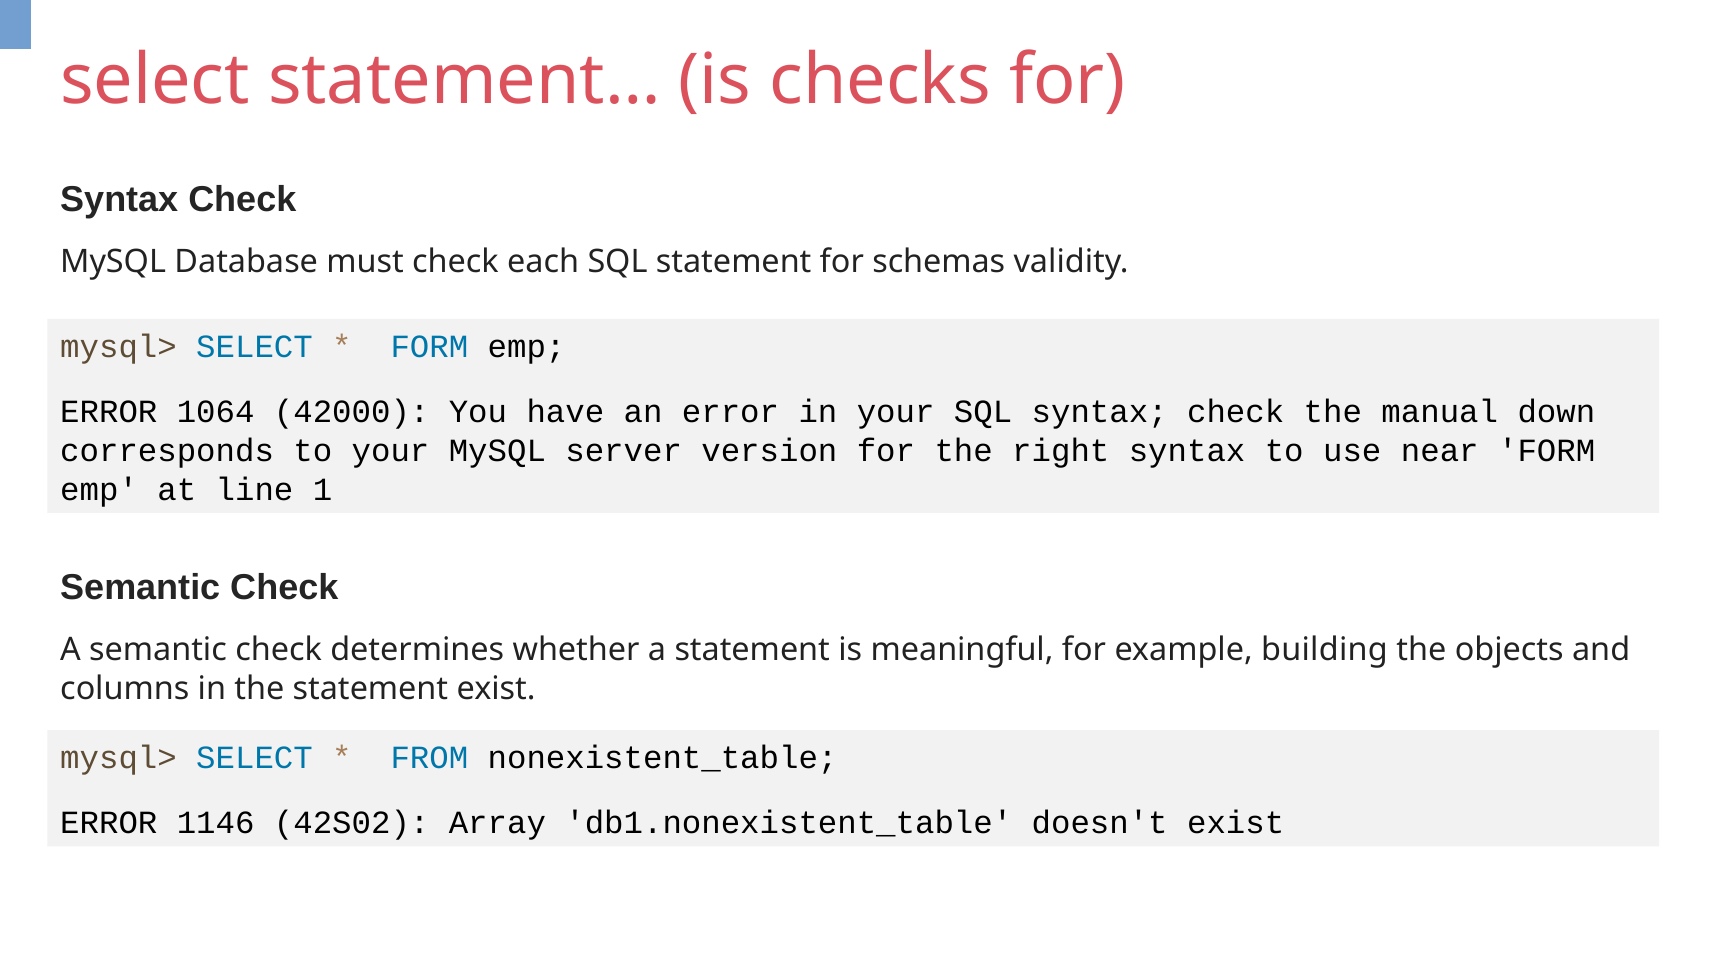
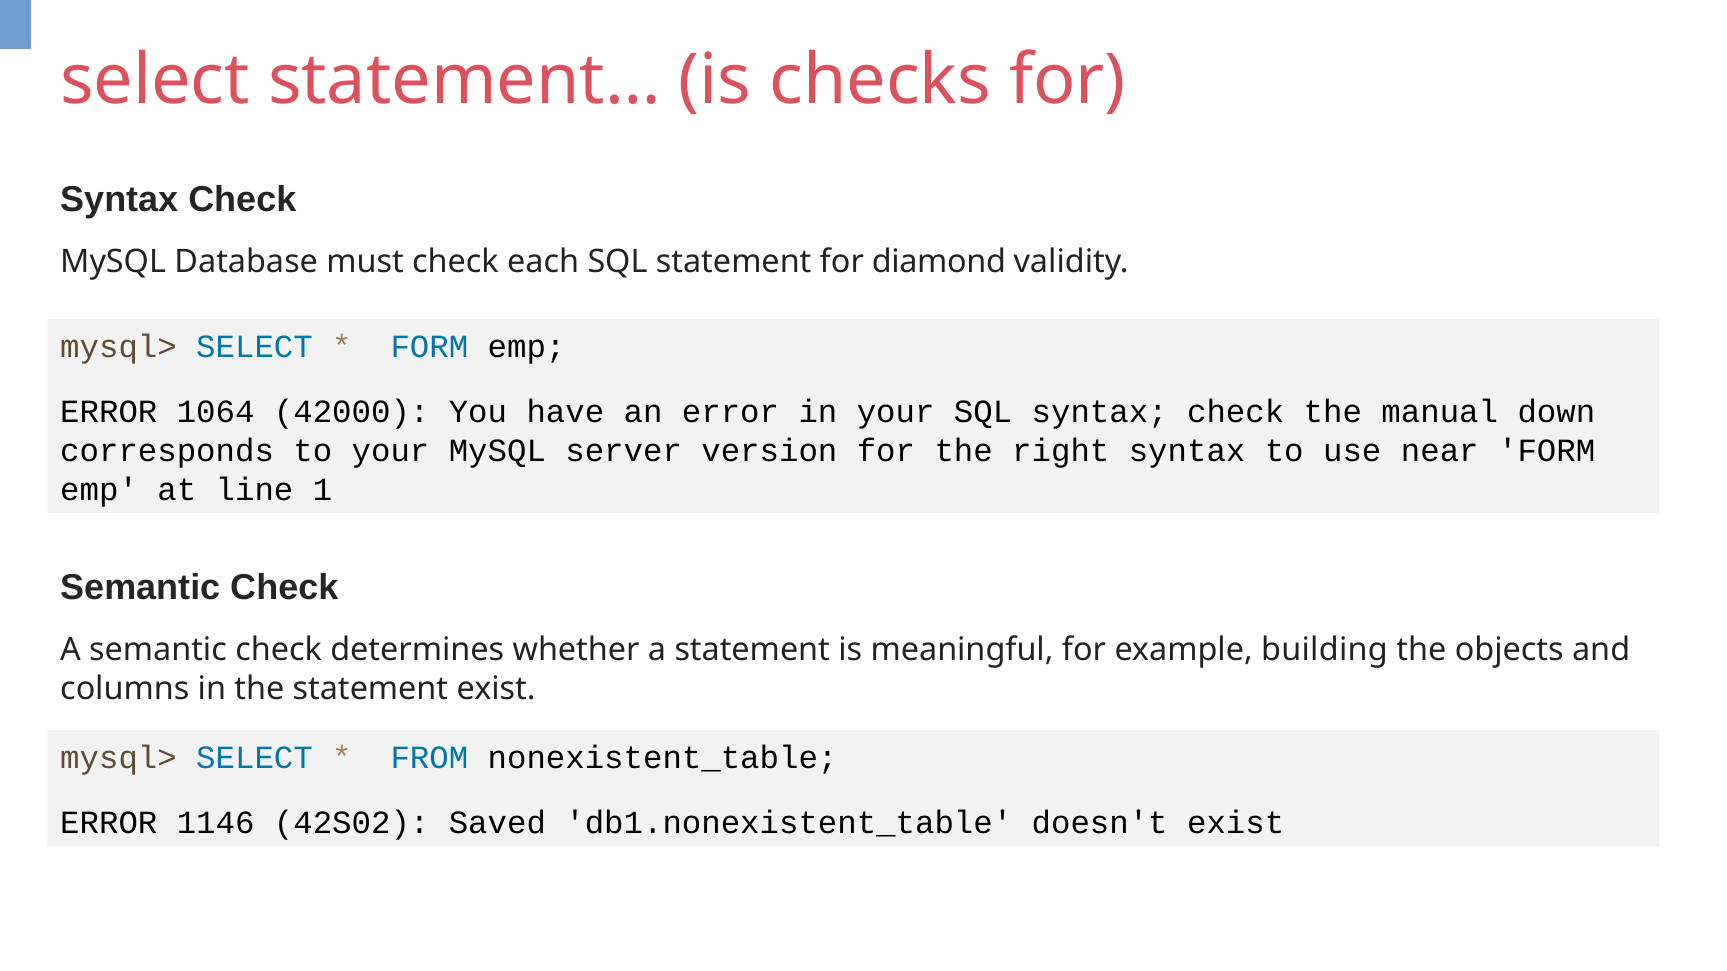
schemas: schemas -> diamond (939, 262)
Array: Array -> Saved (497, 823)
